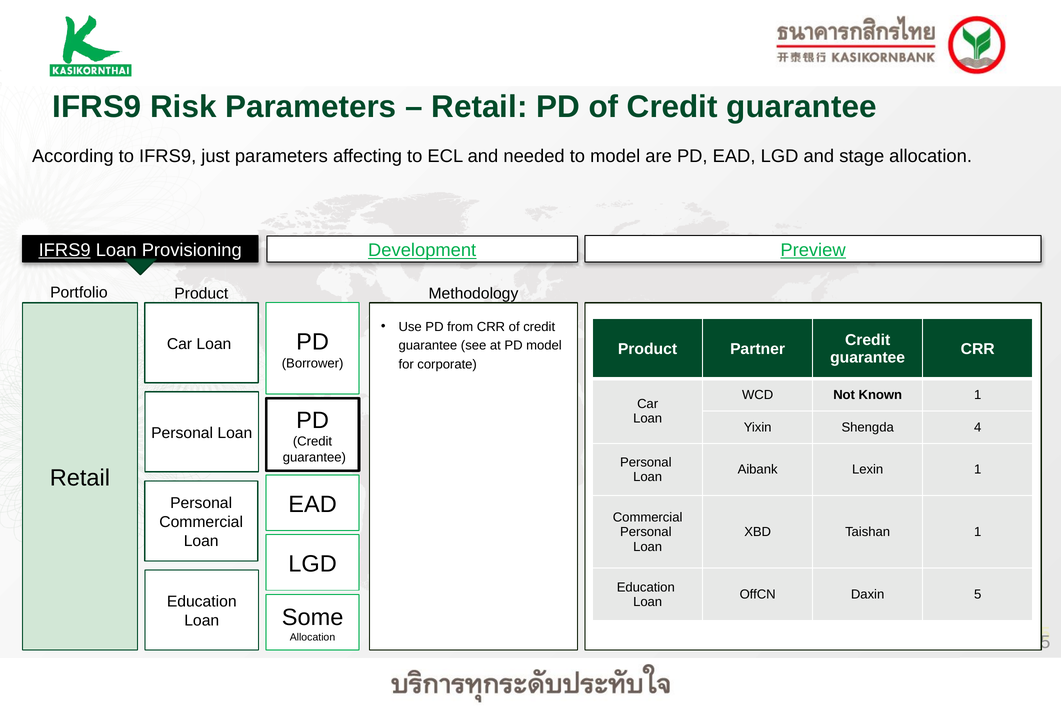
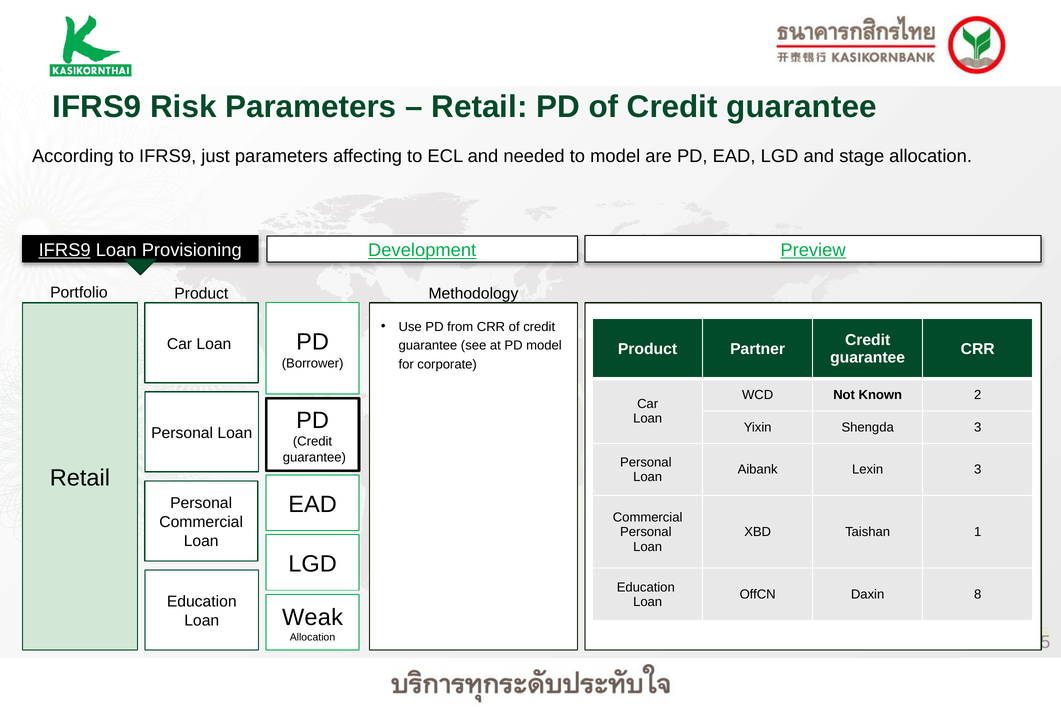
Known 1: 1 -> 2 (978, 395)
Shengda 4: 4 -> 3 (978, 428)
Lexin 1: 1 -> 3 (978, 470)
5: 5 -> 8 (978, 595)
Some: Some -> Weak (312, 618)
